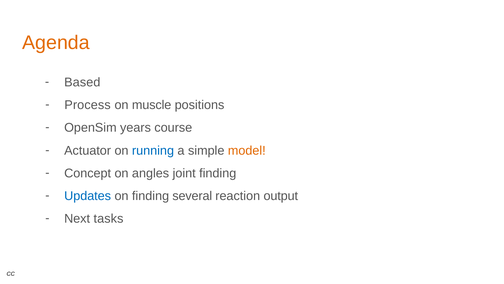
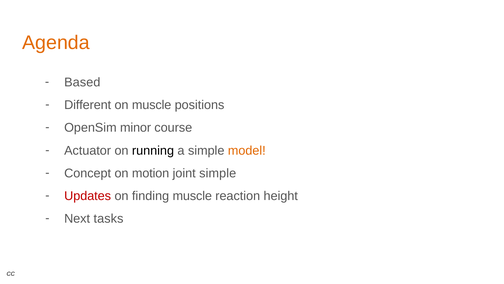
Process: Process -> Different (88, 105)
years: years -> minor (136, 128)
running colour: blue -> black (153, 150)
angles: angles -> motion (151, 173)
joint finding: finding -> simple (218, 173)
Updates colour: blue -> red (88, 196)
finding several: several -> muscle (192, 196)
output: output -> height (281, 196)
